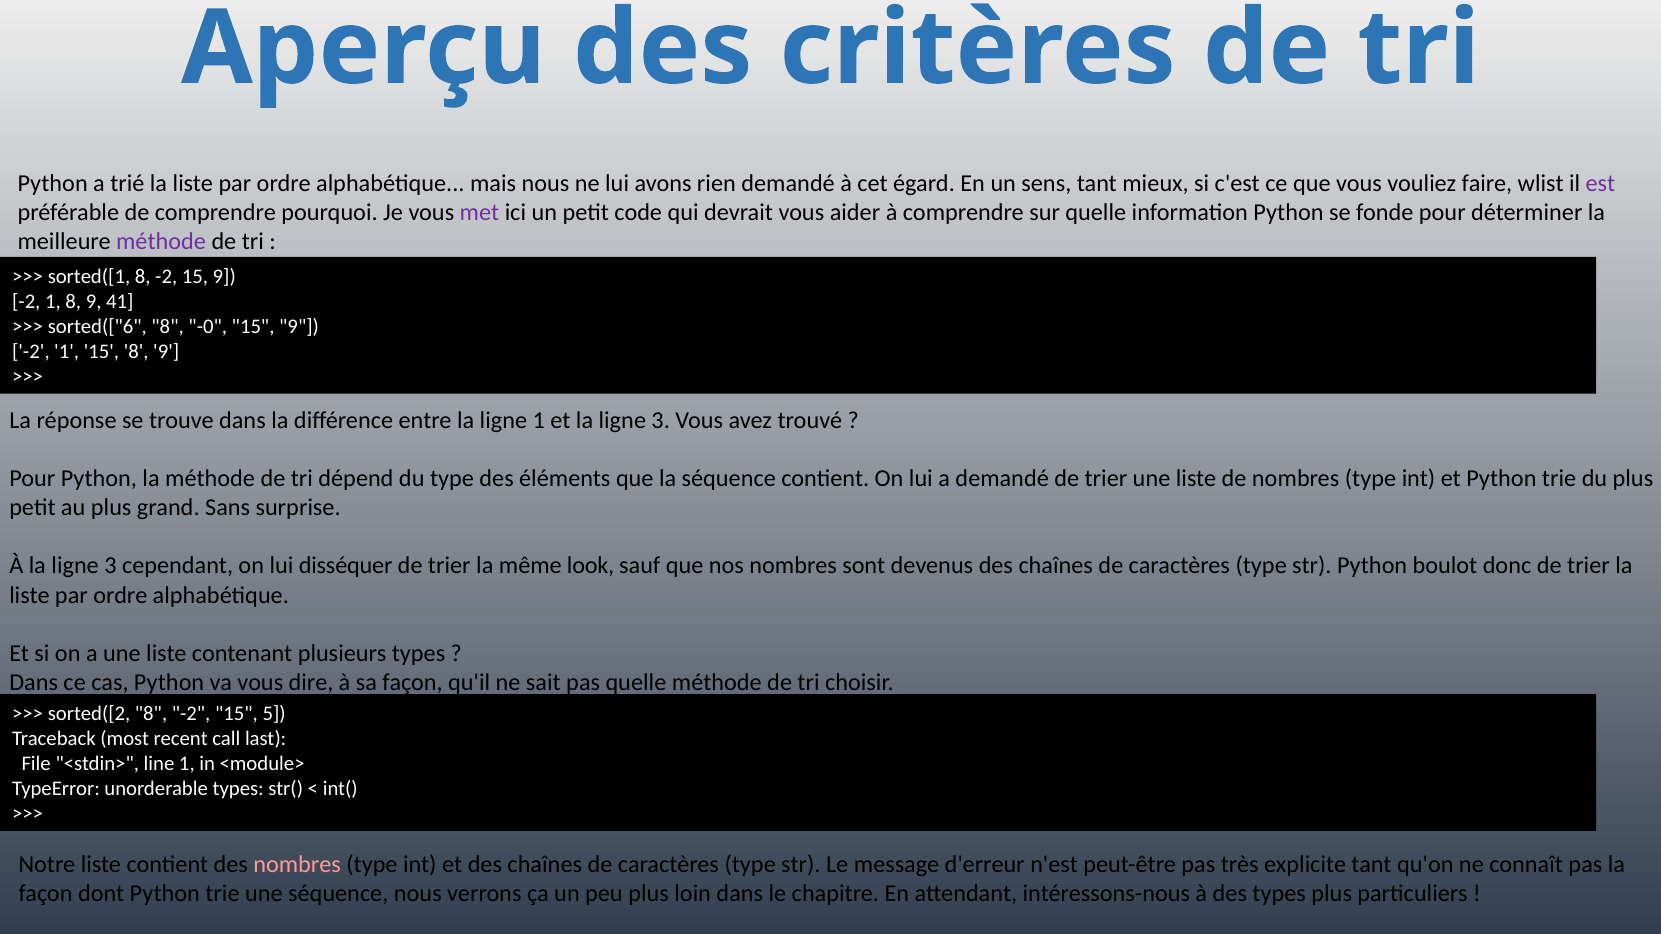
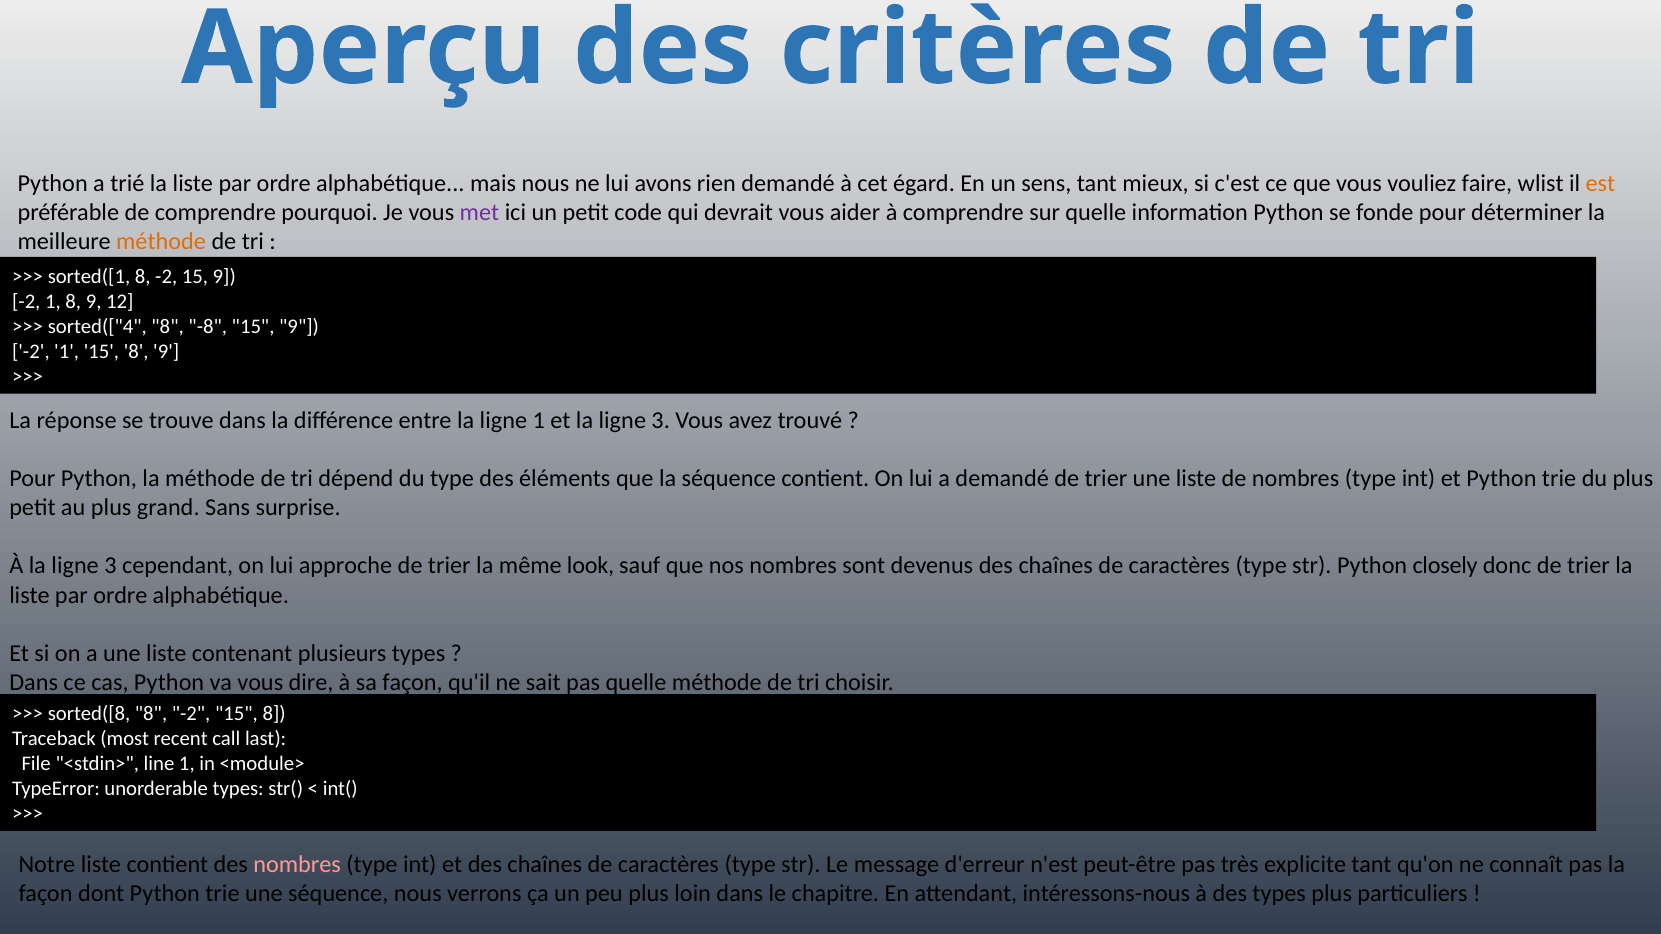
est colour: purple -> orange (1600, 183)
méthode colour: purple -> orange (161, 241)
41: 41 -> 12 (120, 302)
sorted(["6: sorted(["6 -> sorted(["4 (97, 327)
-0: -0 -> -8 (208, 327)
disséquer: disséquer -> approche (346, 566)
boulot: boulot -> closely (1445, 566)
sorted([2: sorted([2 -> sorted([8 (89, 714)
-2 15 5: 5 -> 8 (274, 714)
